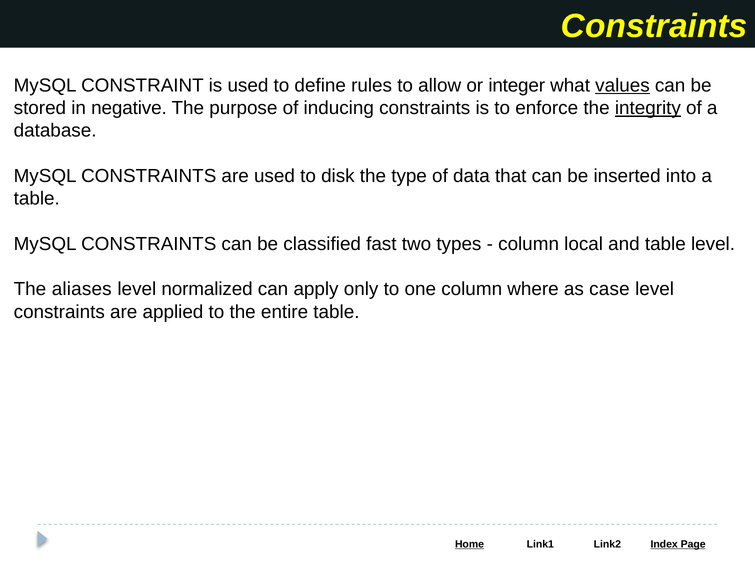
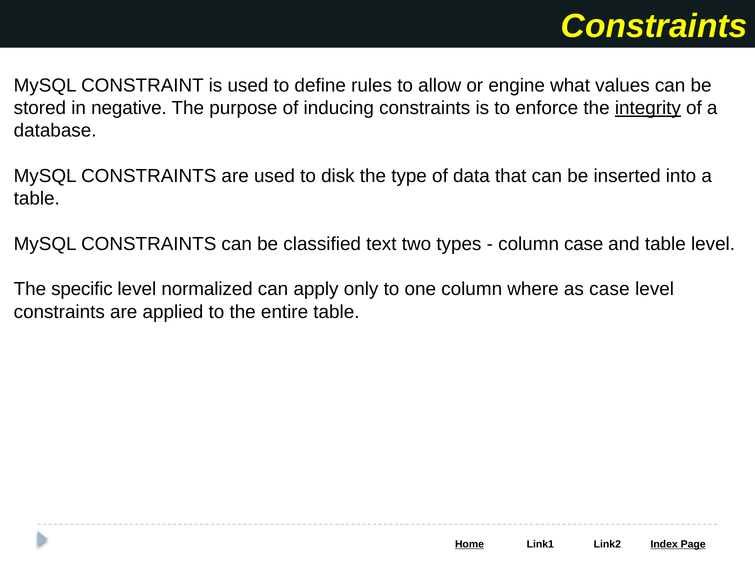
integer: integer -> engine (517, 86)
values underline: present -> none (622, 86)
fast: fast -> text (381, 244)
column local: local -> case (584, 244)
aliases: aliases -> specific (82, 289)
